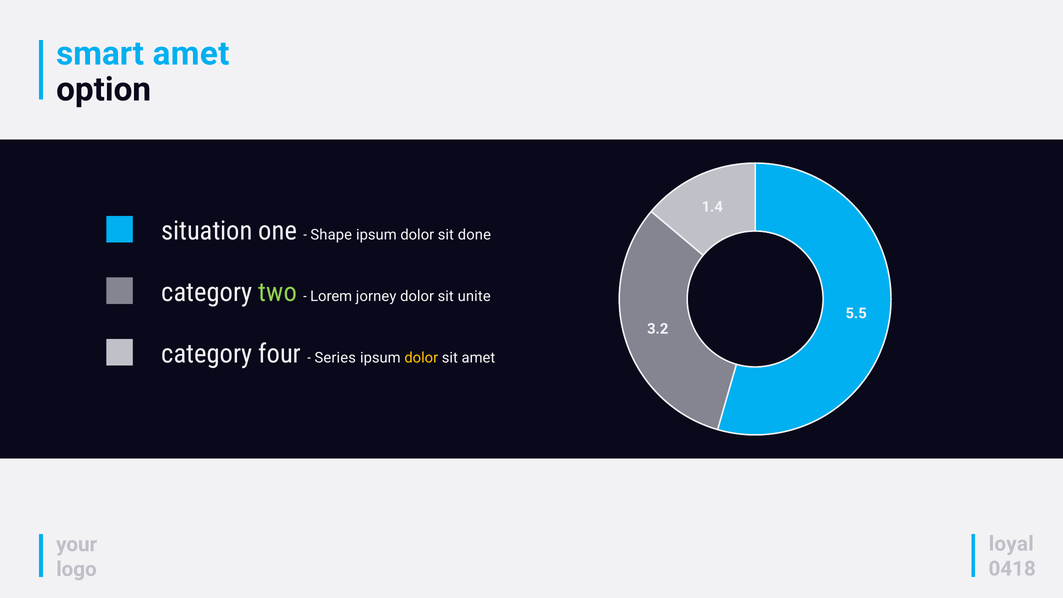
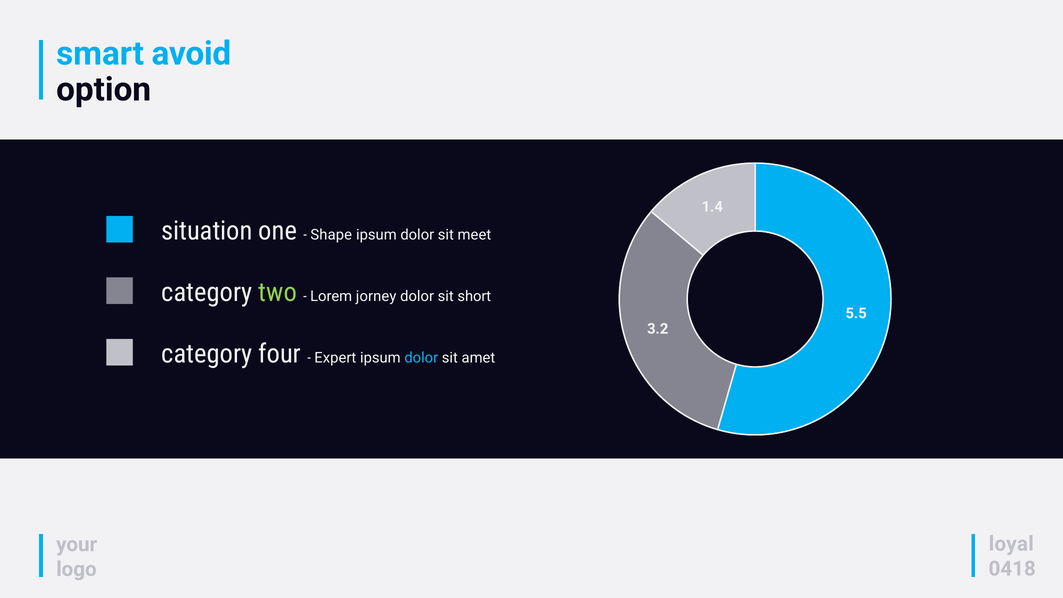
smart amet: amet -> avoid (191, 54)
done: done -> meet (474, 235)
unite: unite -> short (474, 296)
Series: Series -> Expert (335, 358)
dolor colour: yellow -> light blue (421, 358)
